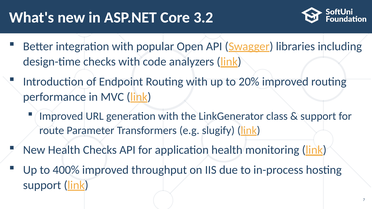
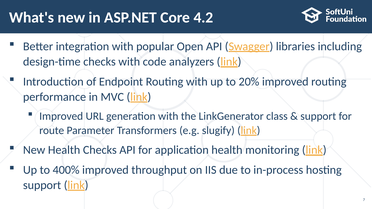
3.2: 3.2 -> 4.2 (203, 18)
